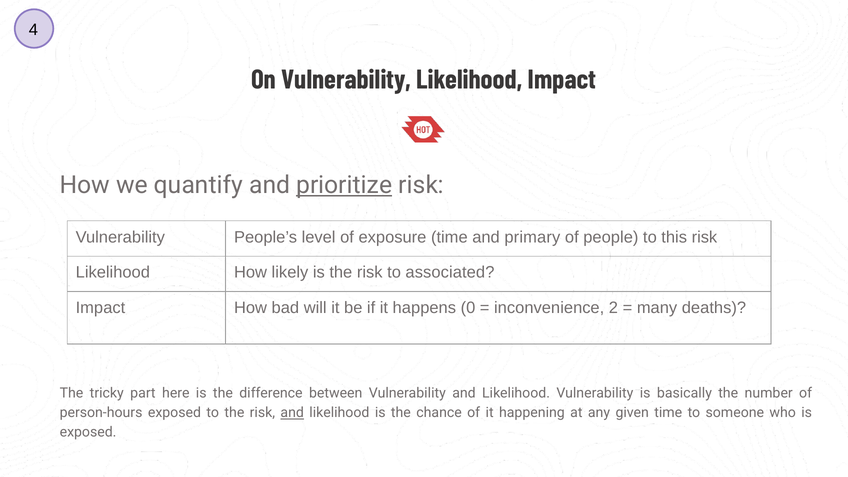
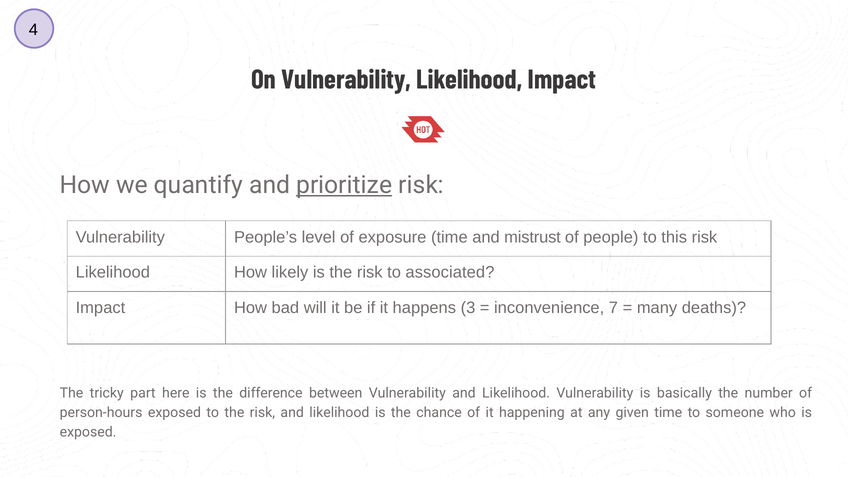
primary: primary -> mistrust (533, 237)
0: 0 -> 3 (468, 308)
2: 2 -> 7 (613, 308)
and underline: present -> none (292, 413)
